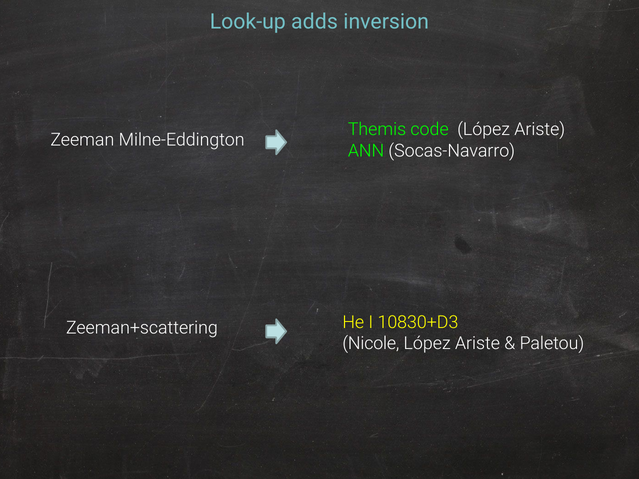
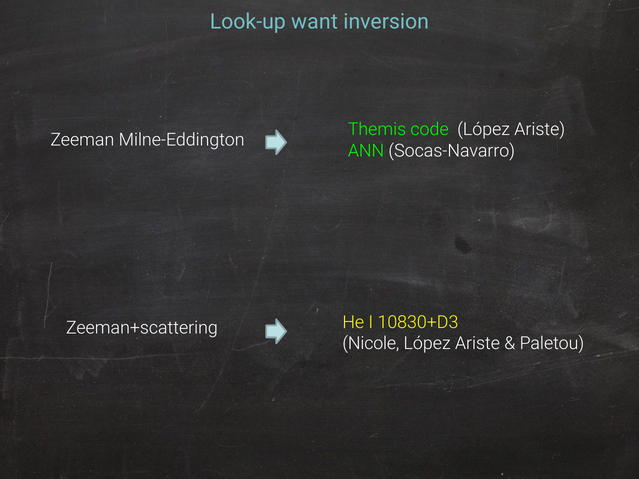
adds: adds -> want (314, 22)
